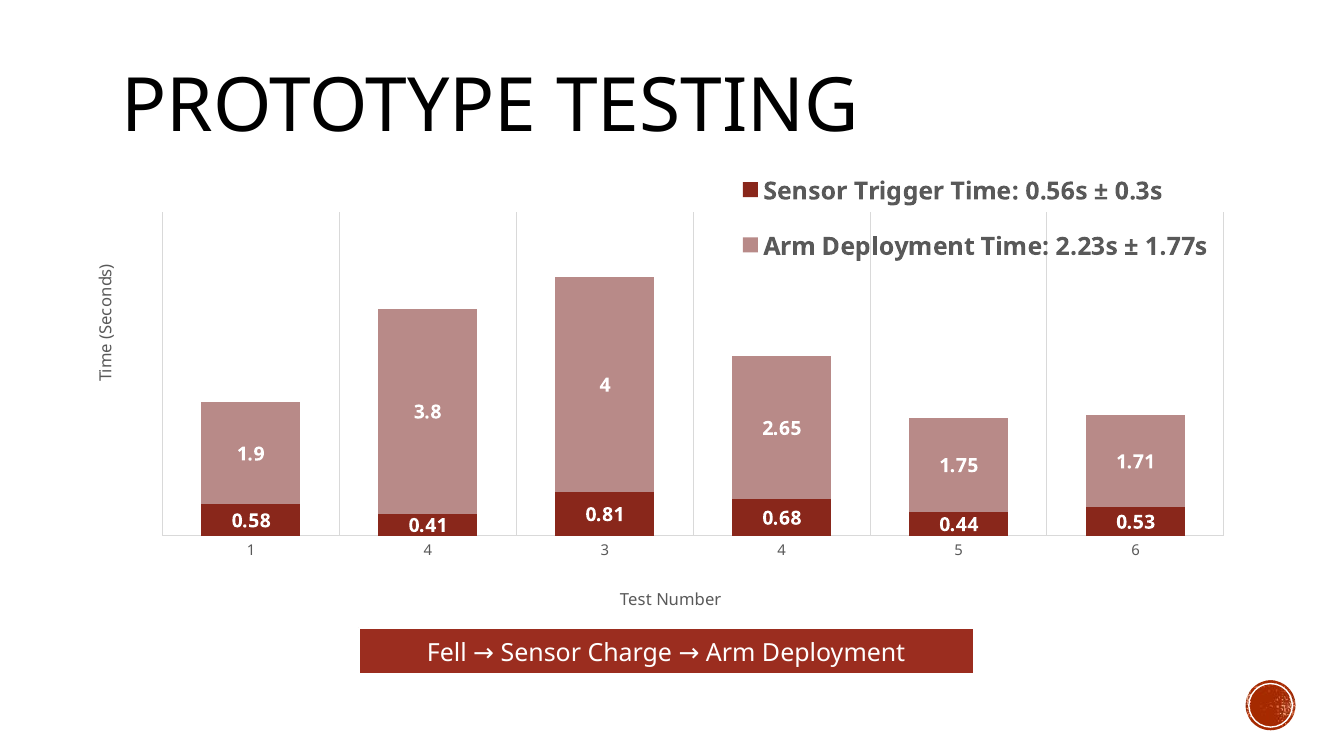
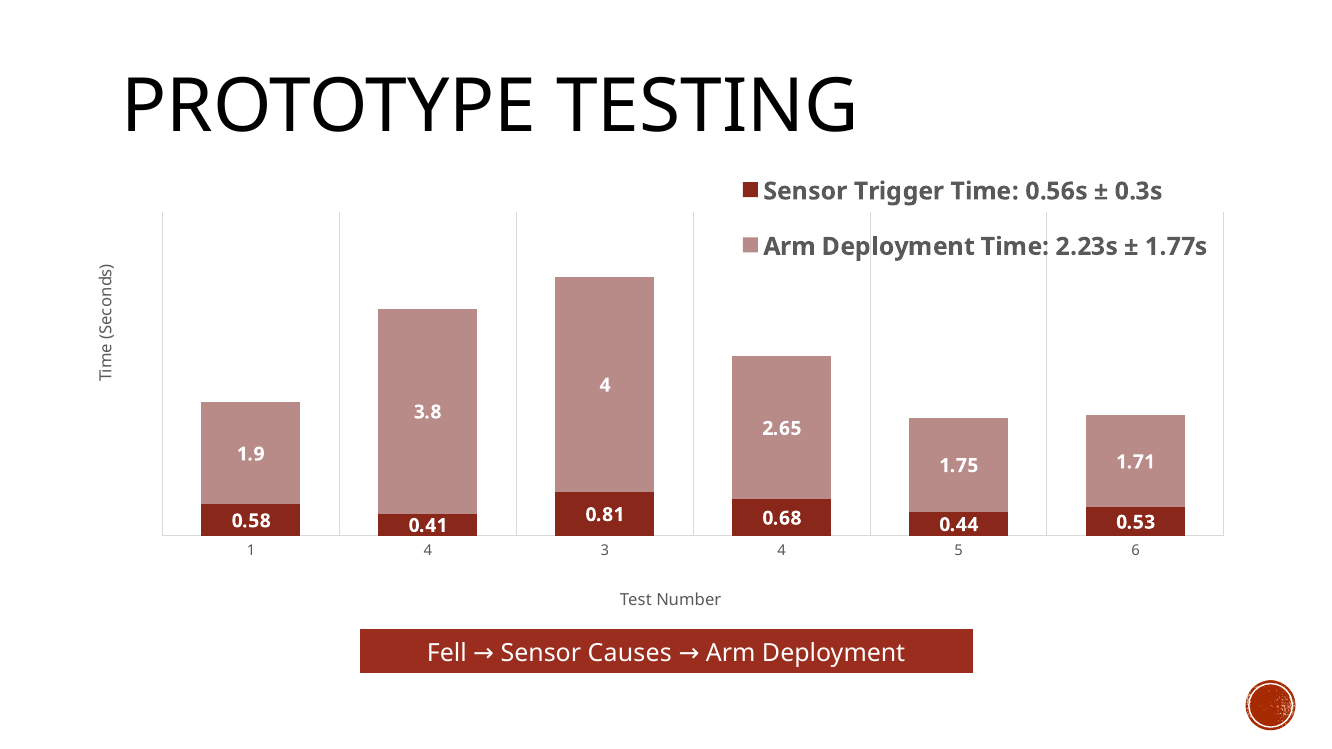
Charge: Charge -> Causes (630, 653)
